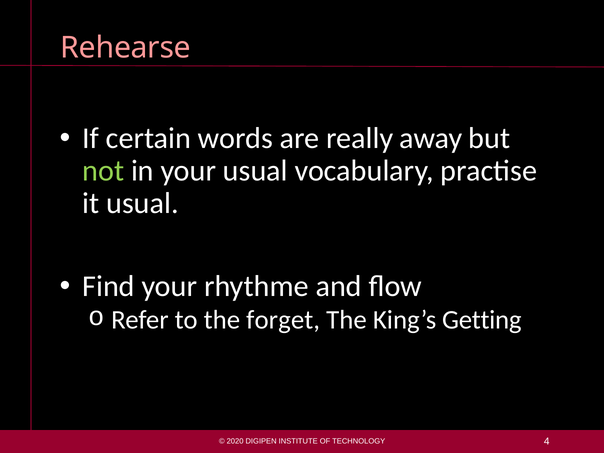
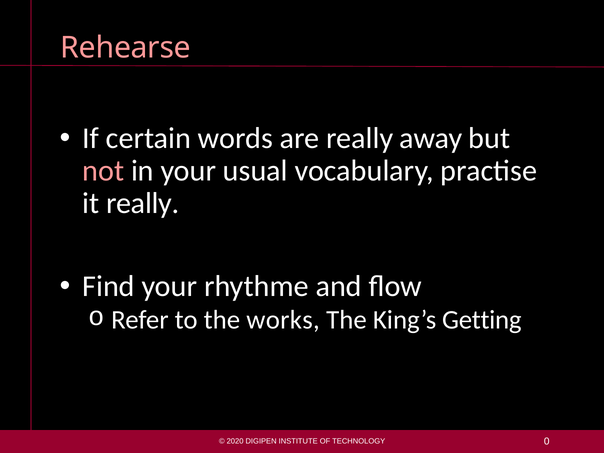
not colour: light green -> pink (103, 171)
it usual: usual -> really (143, 203)
forget: forget -> works (283, 320)
4: 4 -> 0 (547, 442)
